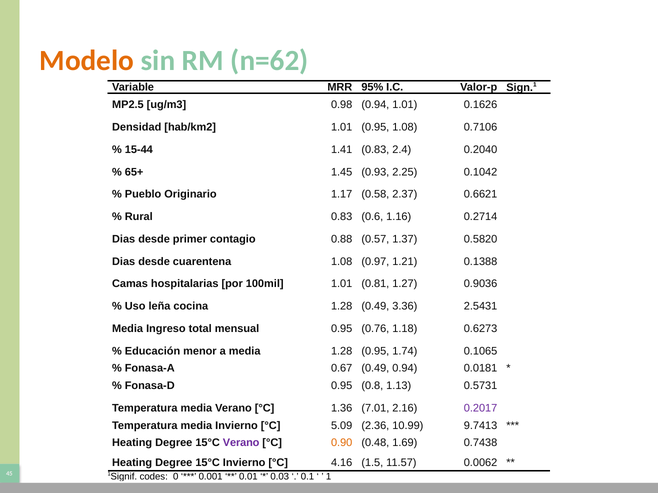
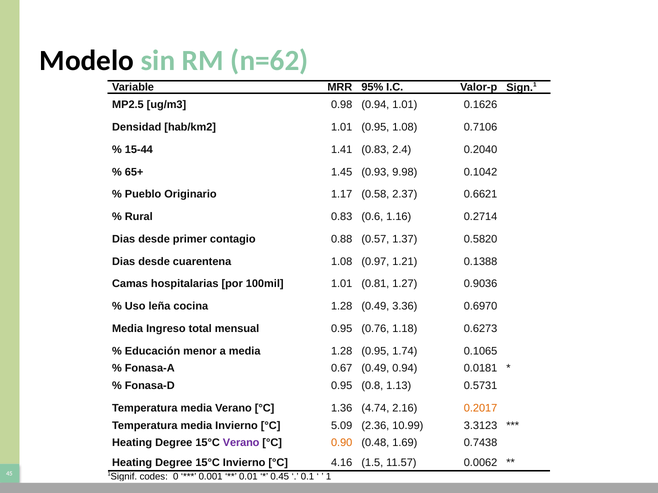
Modelo colour: orange -> black (87, 61)
2.25: 2.25 -> 9.98 (405, 172)
2.5431: 2.5431 -> 0.6970 (481, 307)
7.01: 7.01 -> 4.74 (375, 409)
0.2017 colour: purple -> orange (481, 409)
9.7413: 9.7413 -> 3.3123 (481, 426)
0.03: 0.03 -> 0.45 (280, 477)
